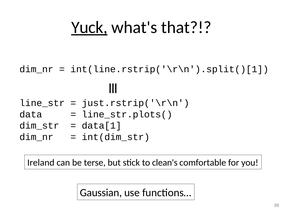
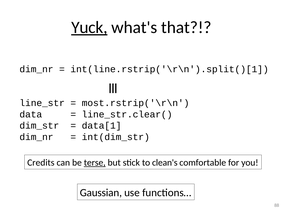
just.rstrip('\r\n: just.rstrip('\r\n -> most.rstrip('\r\n (136, 103)
line_str.plots(: line_str.plots( -> line_str.clear( (127, 114)
Ireland: Ireland -> Credits (41, 163)
terse underline: none -> present (95, 163)
